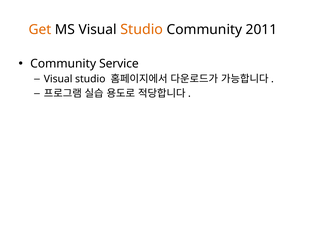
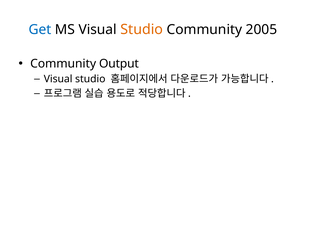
Get colour: orange -> blue (40, 30)
2011: 2011 -> 2005 (261, 30)
Service: Service -> Output (119, 64)
